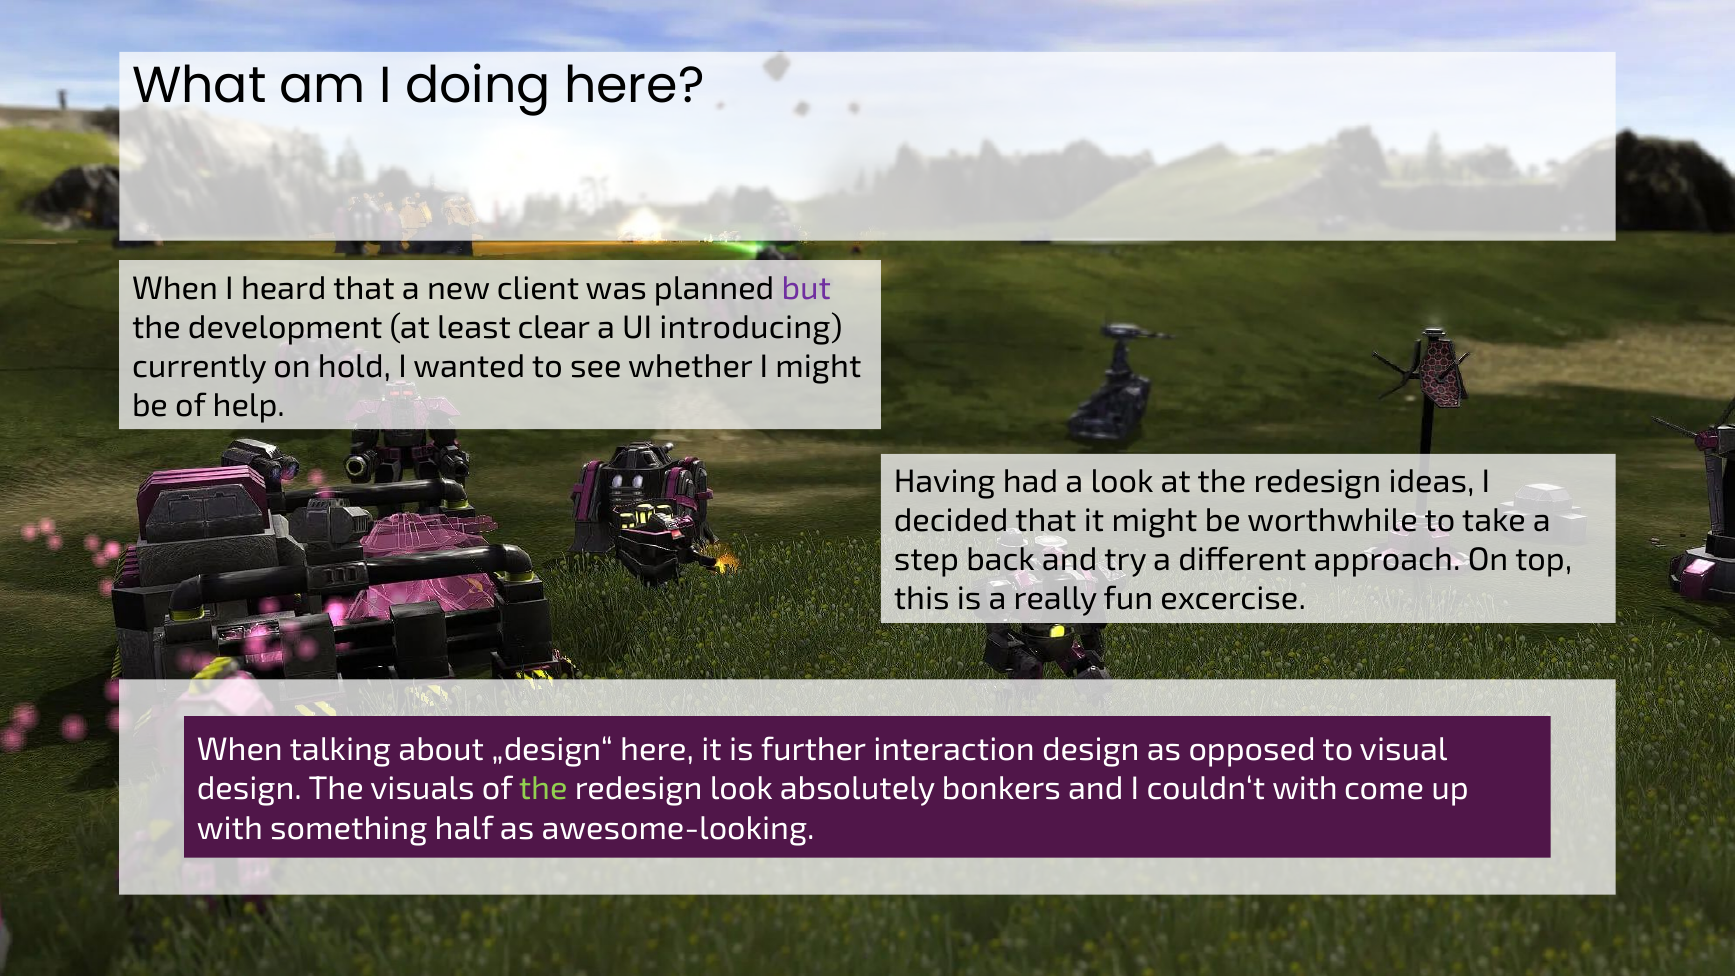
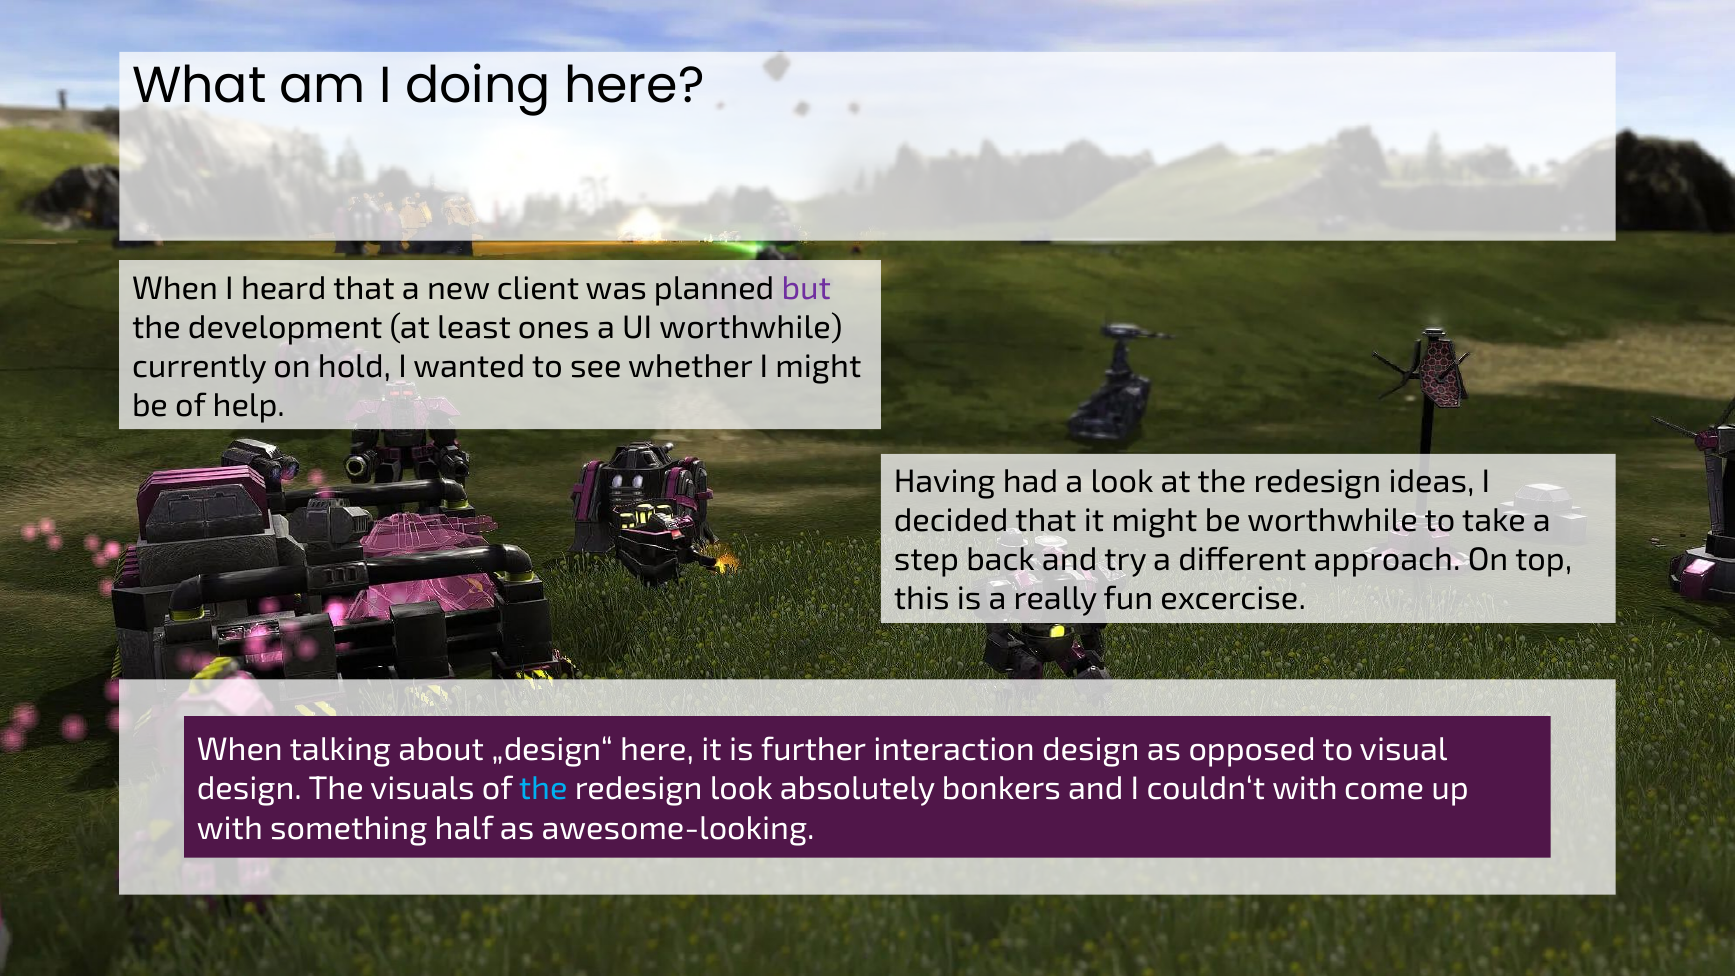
clear: clear -> ones (554, 327)
UI introducing: introducing -> worthwhile (751, 327)
the colour: light green -> light blue (543, 789)
